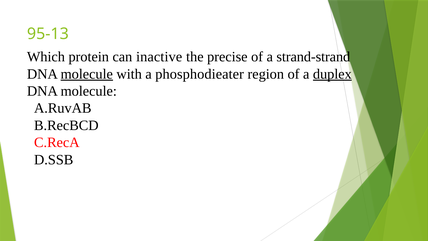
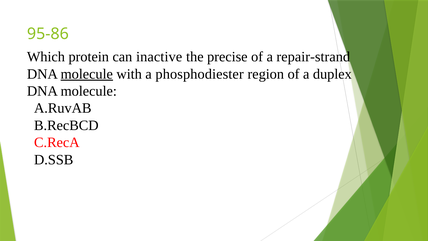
95-13: 95-13 -> 95-86 (48, 34)
strand-strand: strand-strand -> repair-strand (313, 57)
phosphodieater: phosphodieater -> phosphodiester (200, 74)
duplex underline: present -> none (332, 74)
